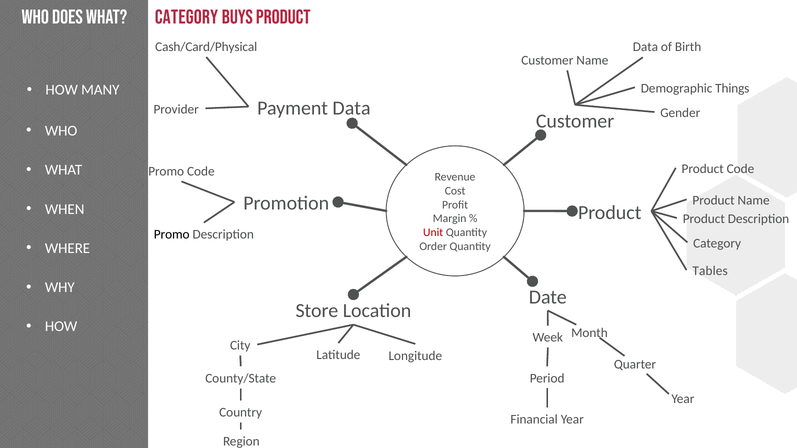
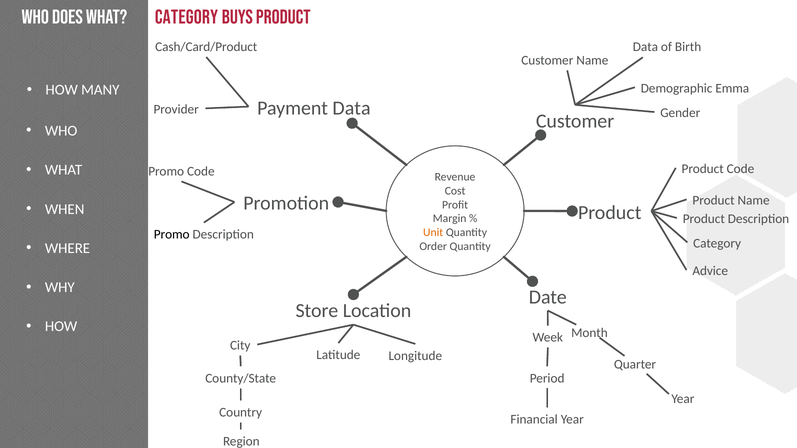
Cash/Card/Physical: Cash/Card/Physical -> Cash/Card/Product (206, 47)
Things: Things -> Emma (732, 88)
Unit colour: red -> orange (433, 233)
Tables: Tables -> Advice (710, 271)
